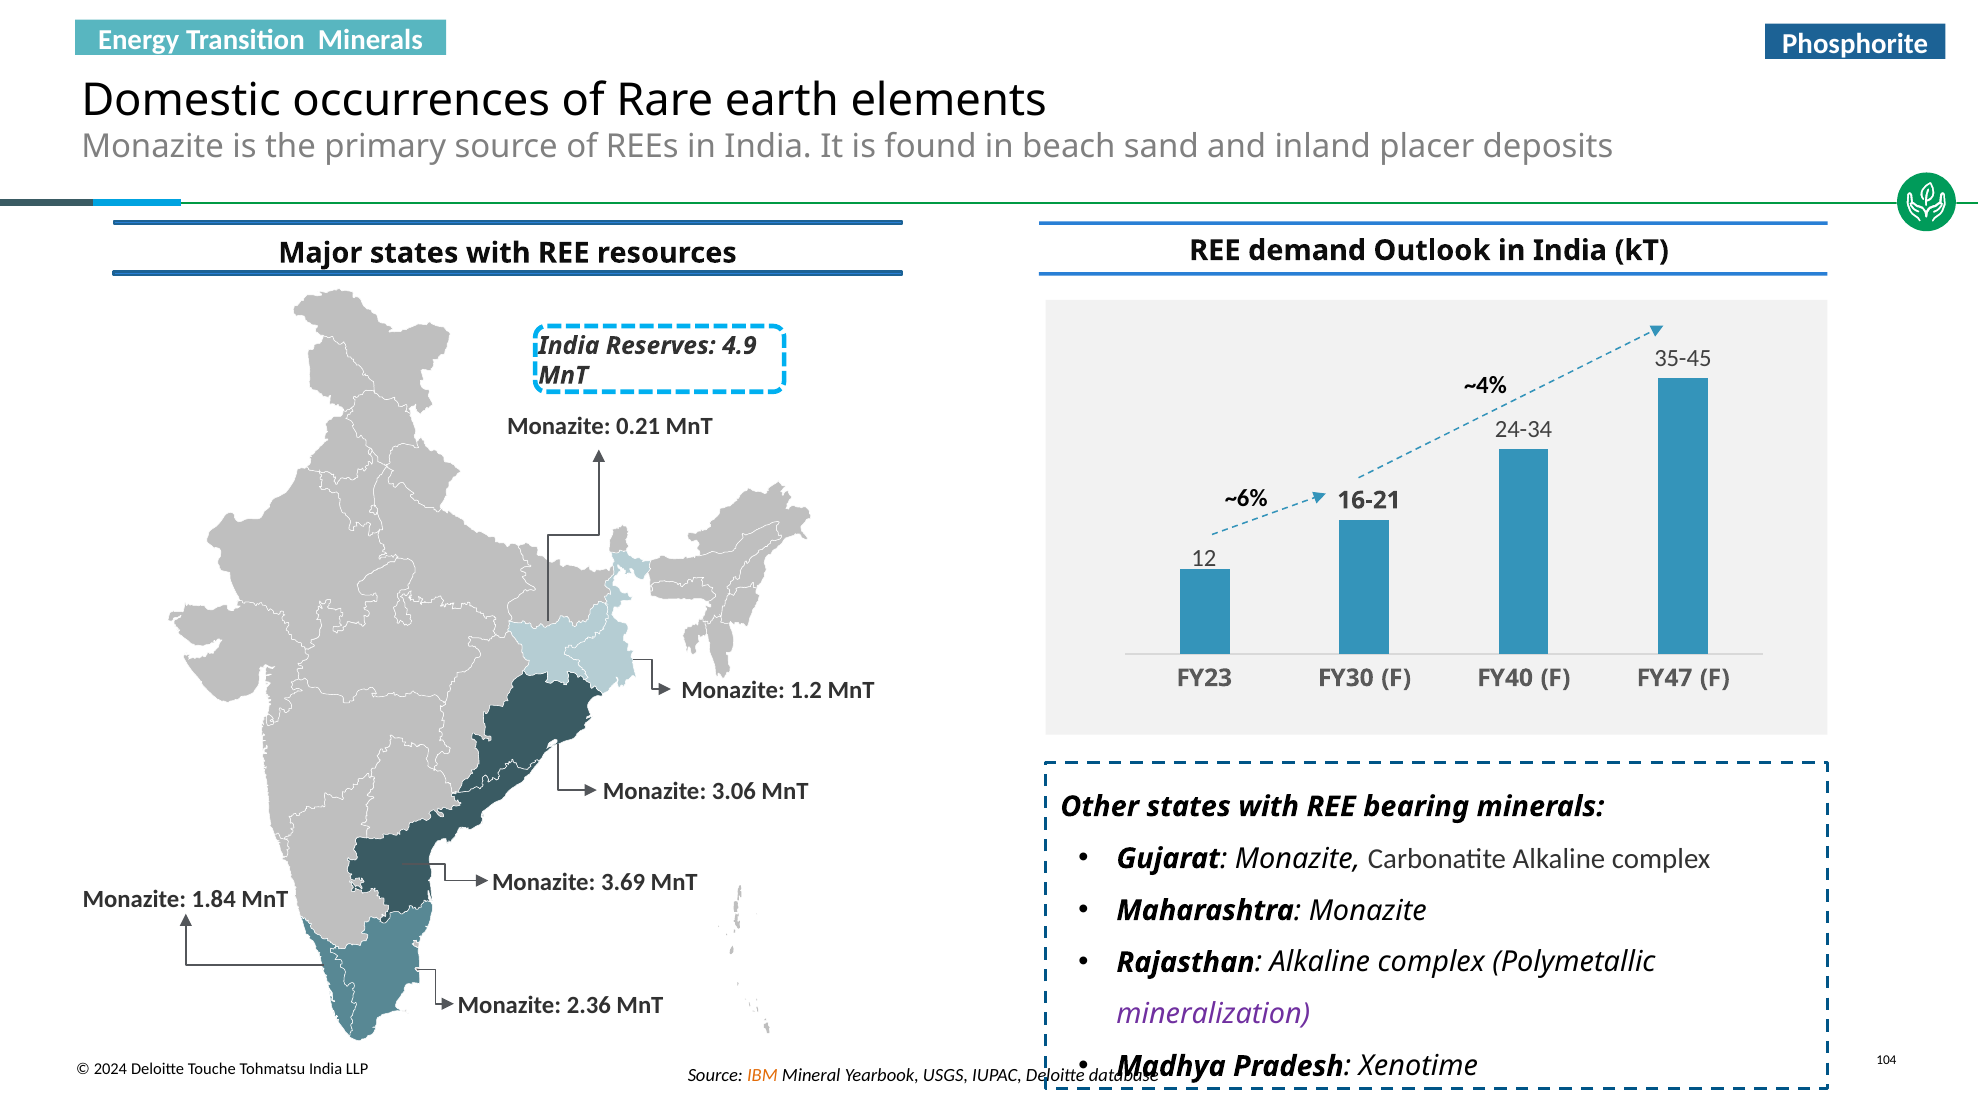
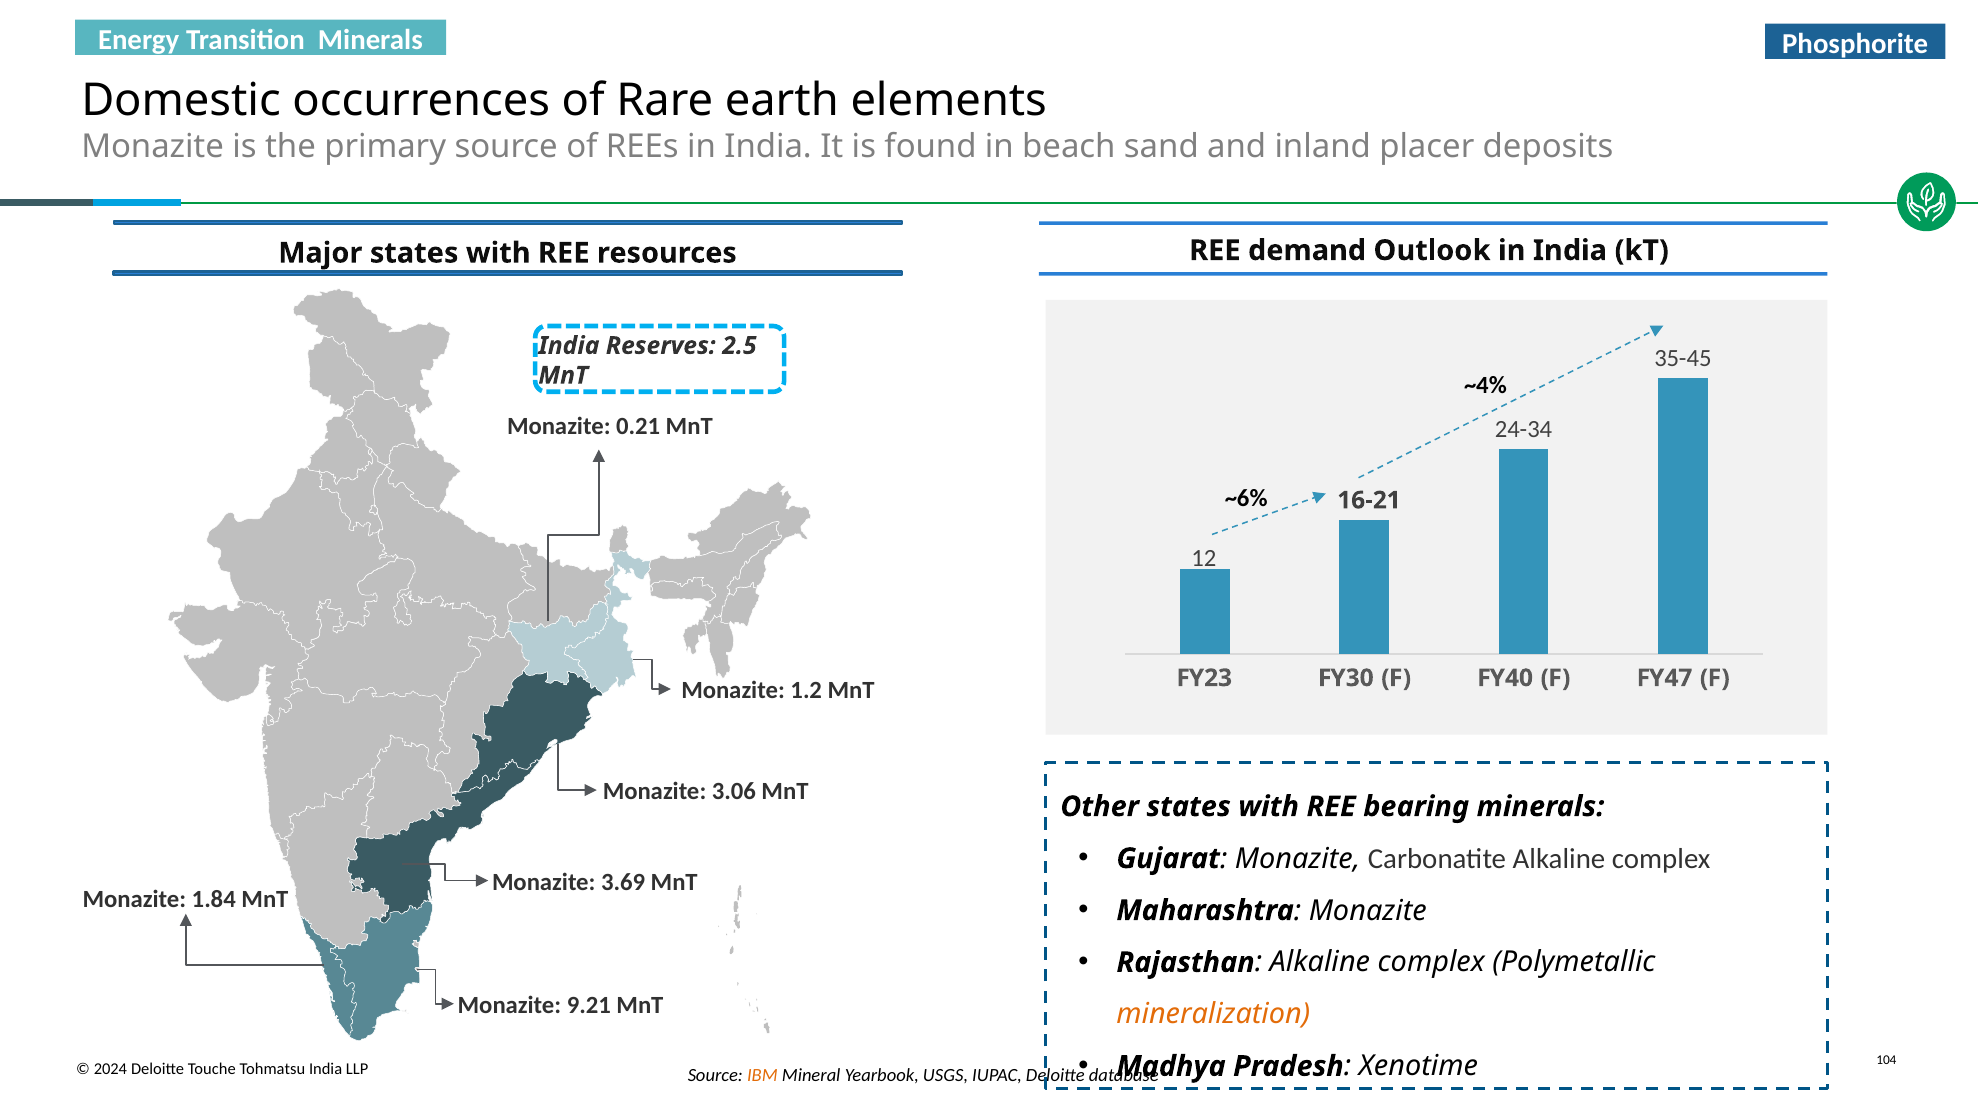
4.9: 4.9 -> 2.5 (739, 346)
2.36: 2.36 -> 9.21 (589, 1005)
mineralization colour: purple -> orange (1213, 1014)
